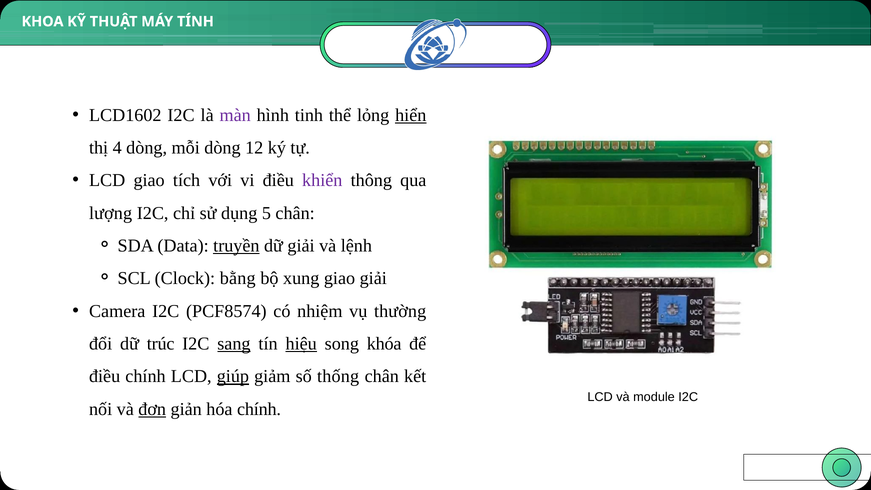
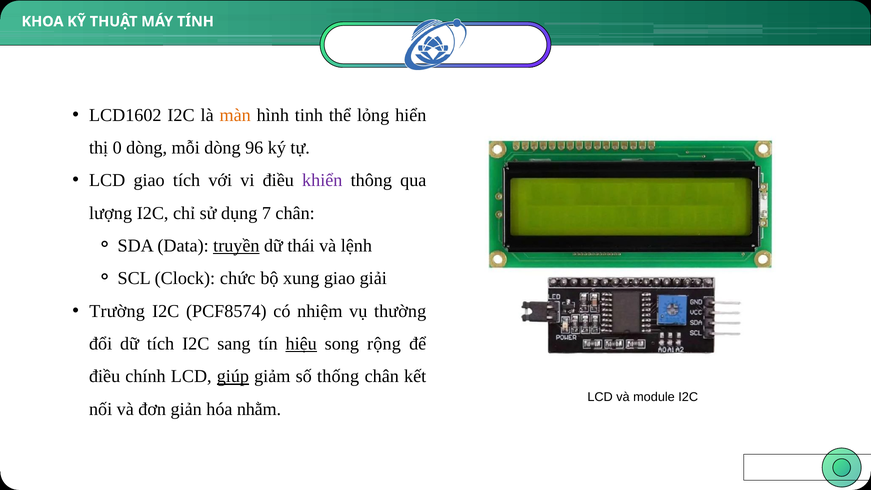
màn colour: purple -> orange (235, 115)
hiển underline: present -> none (411, 115)
4: 4 -> 0 (117, 148)
12: 12 -> 96 (254, 148)
5: 5 -> 7 (266, 213)
dữ giải: giải -> thái (301, 246)
bằng: bằng -> chức (238, 278)
Camera: Camera -> Trường (117, 311)
dữ trúc: trúc -> tích (161, 344)
sang underline: present -> none (234, 344)
khóa: khóa -> rộng (384, 344)
đơn underline: present -> none (152, 409)
hóa chính: chính -> nhằm (259, 409)
